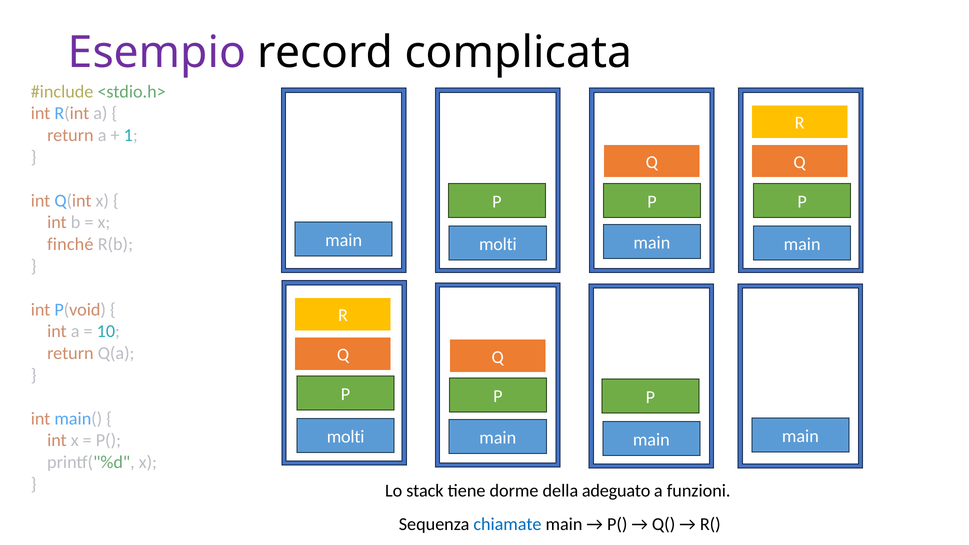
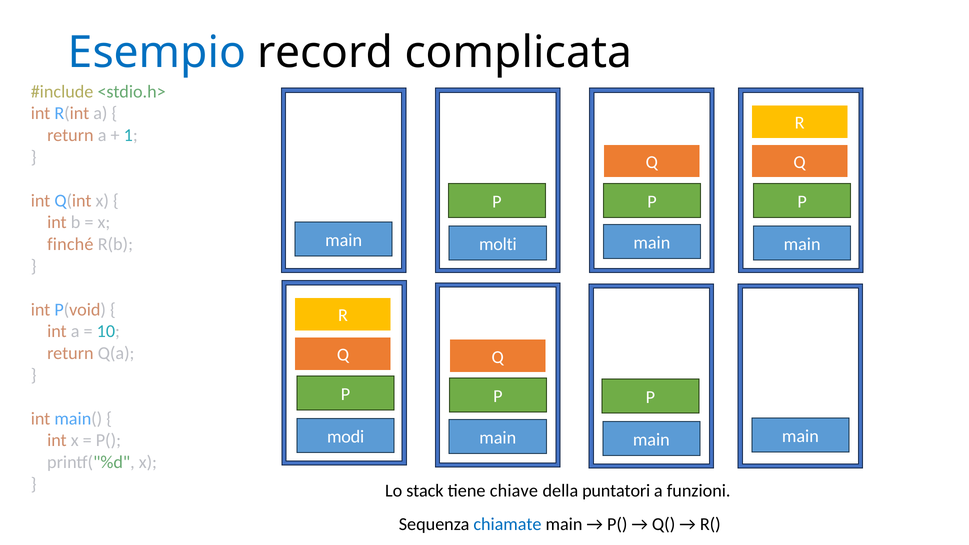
Esempio colour: purple -> blue (157, 52)
molti: molti -> modi (346, 437)
dorme: dorme -> chiave (514, 491)
adeguato: adeguato -> puntatori (616, 491)
